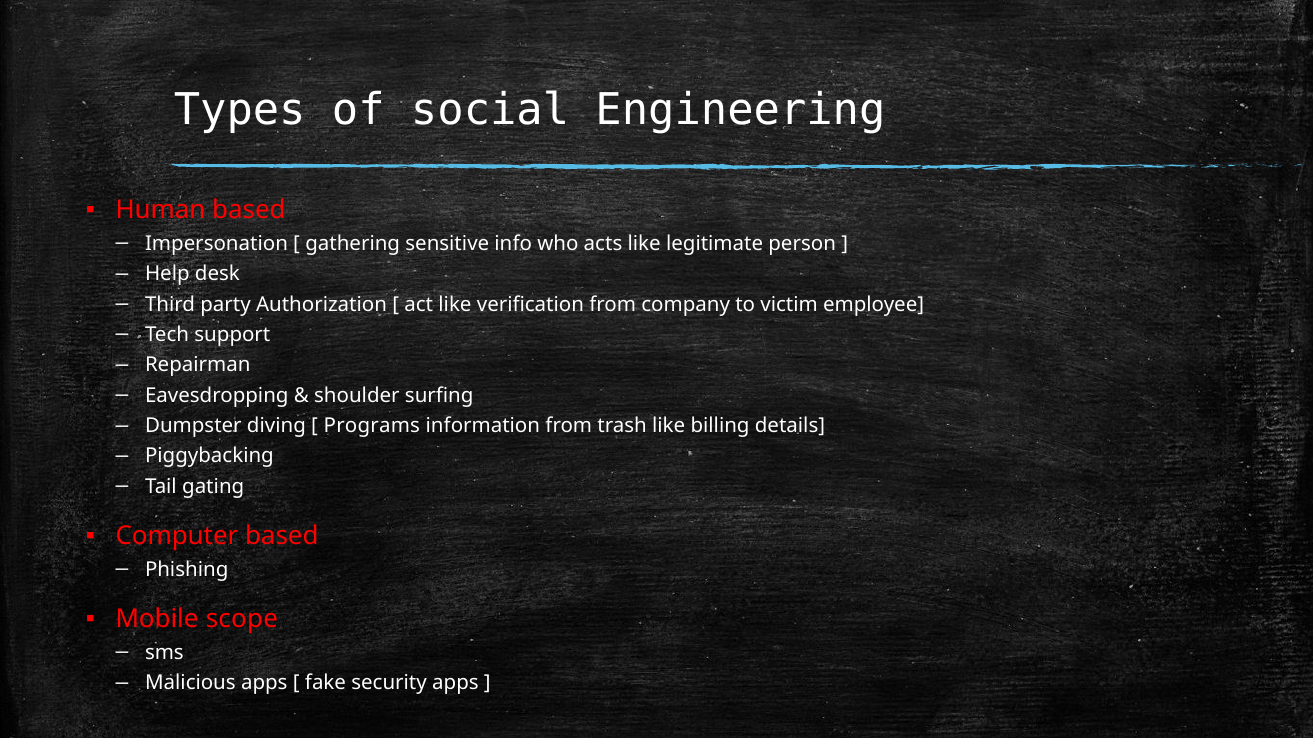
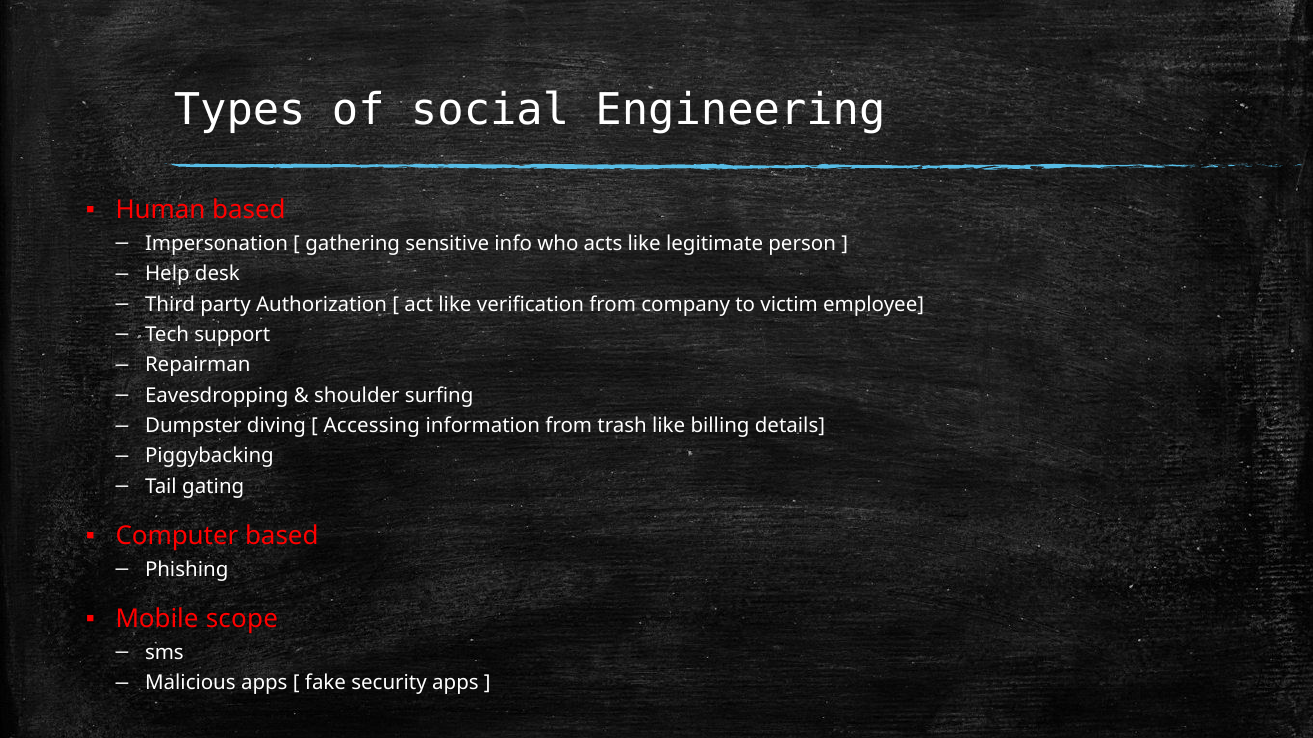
Programs: Programs -> Accessing (372, 426)
